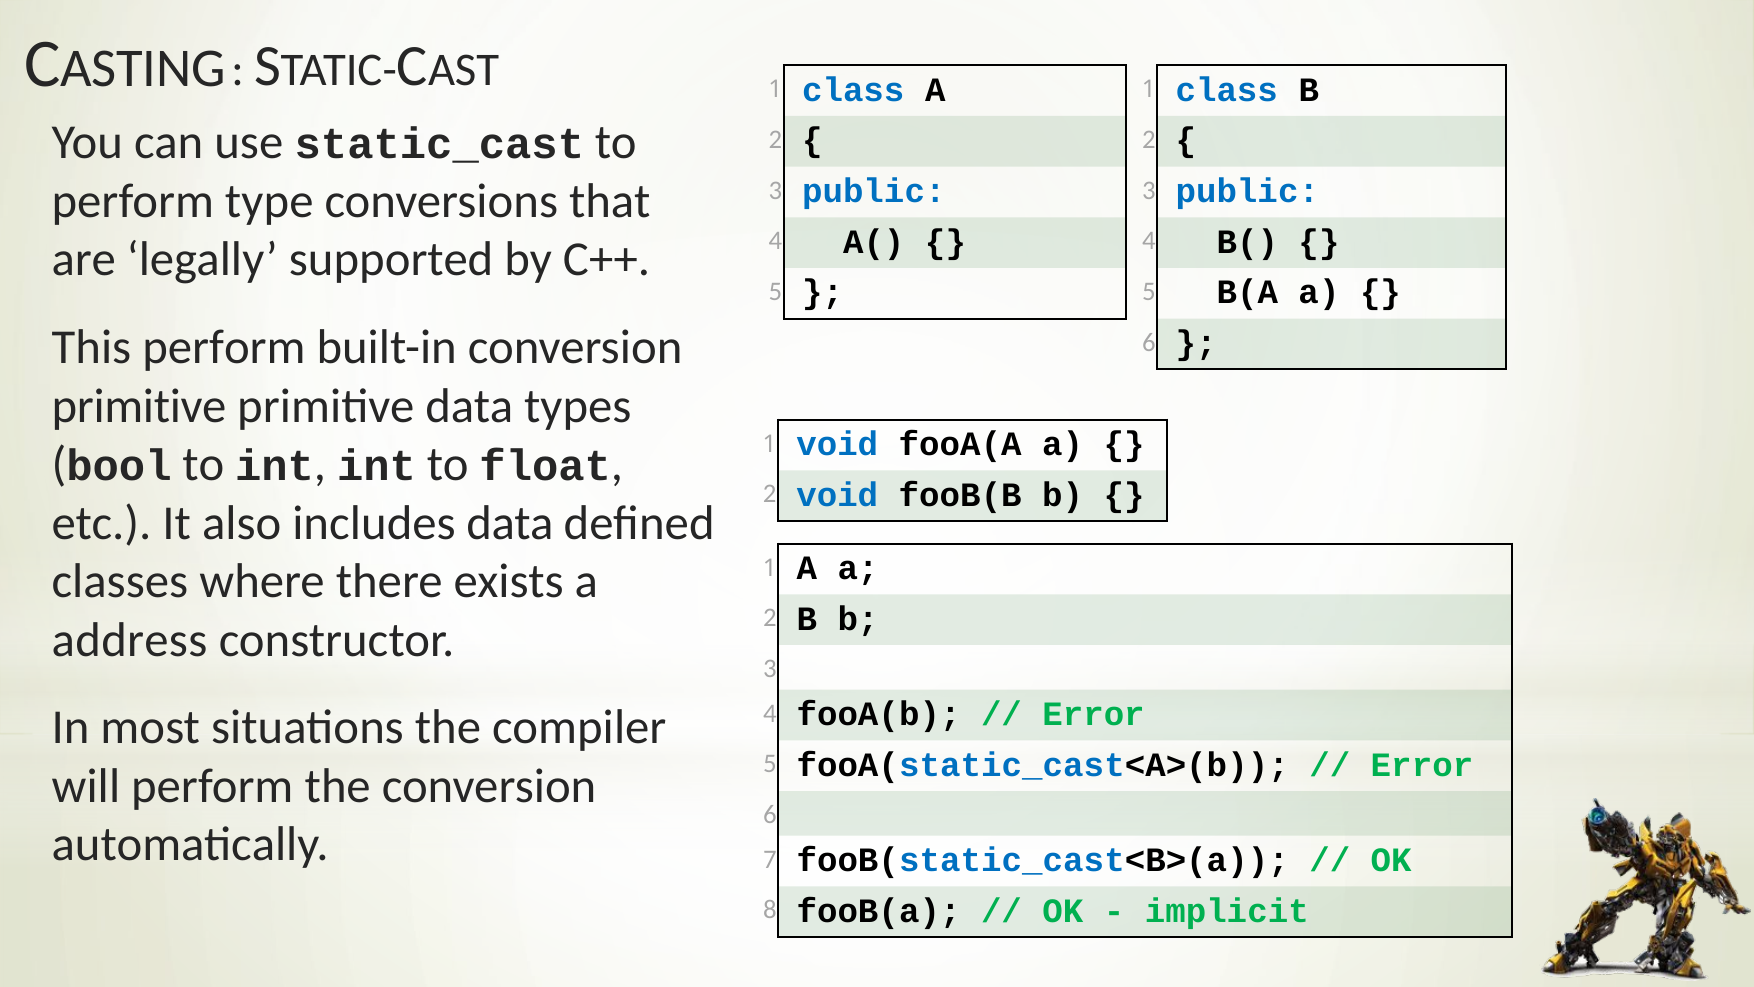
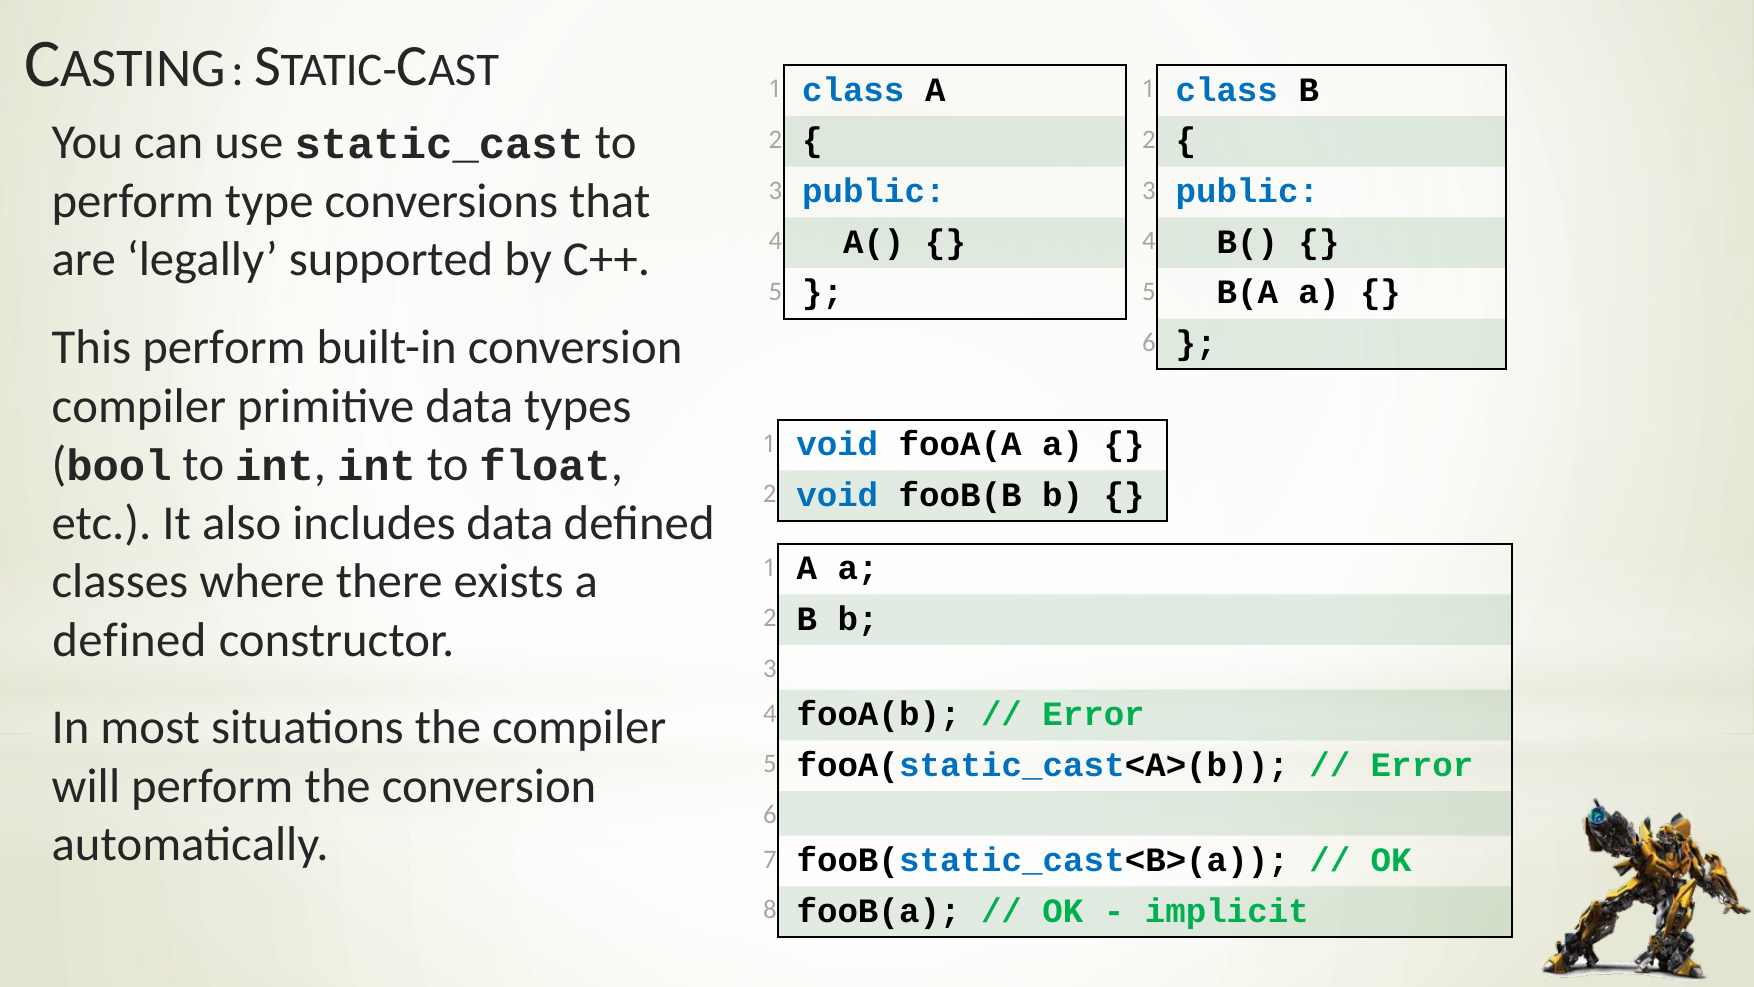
primitive: primitive -> compiler (139, 406)
address: address -> defined (129, 640)
